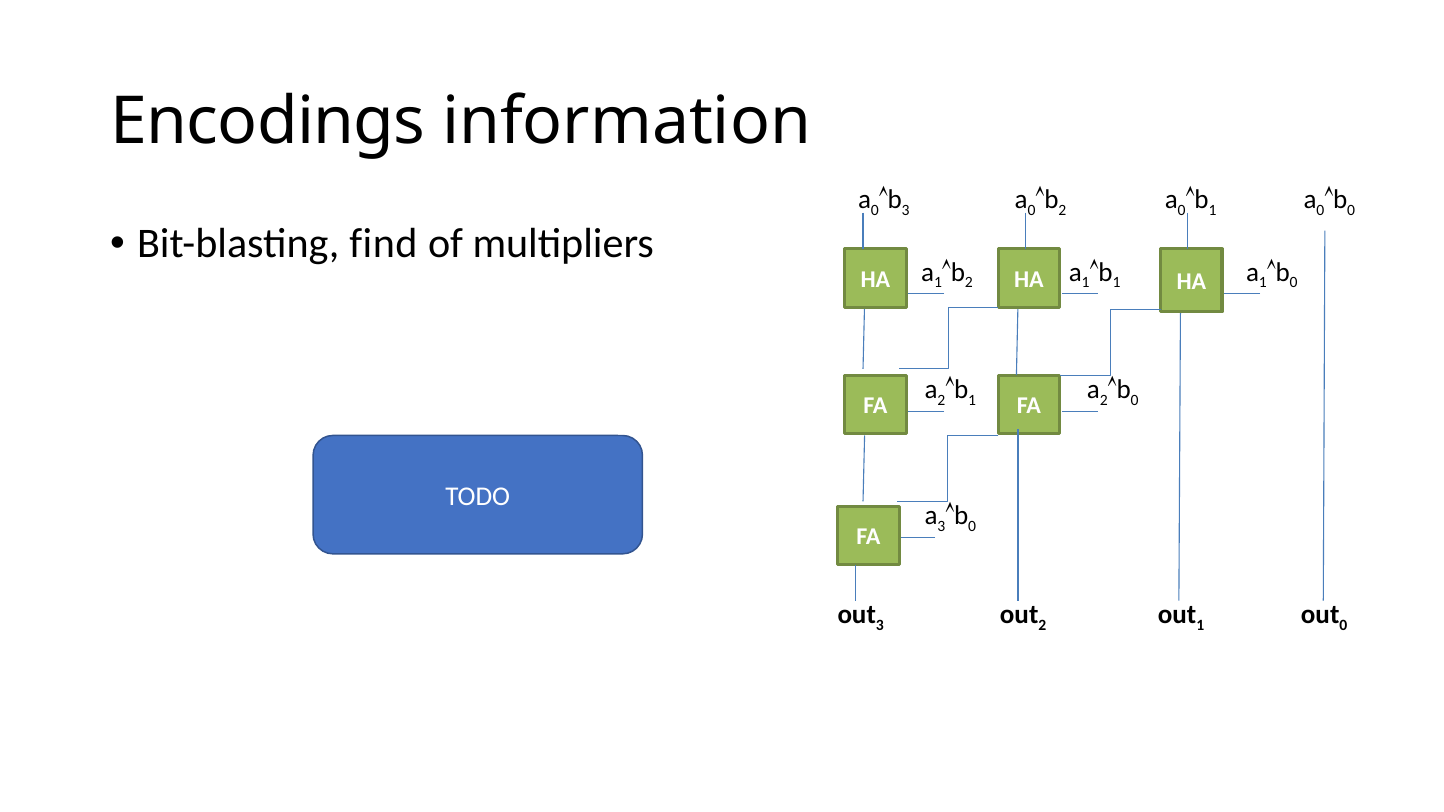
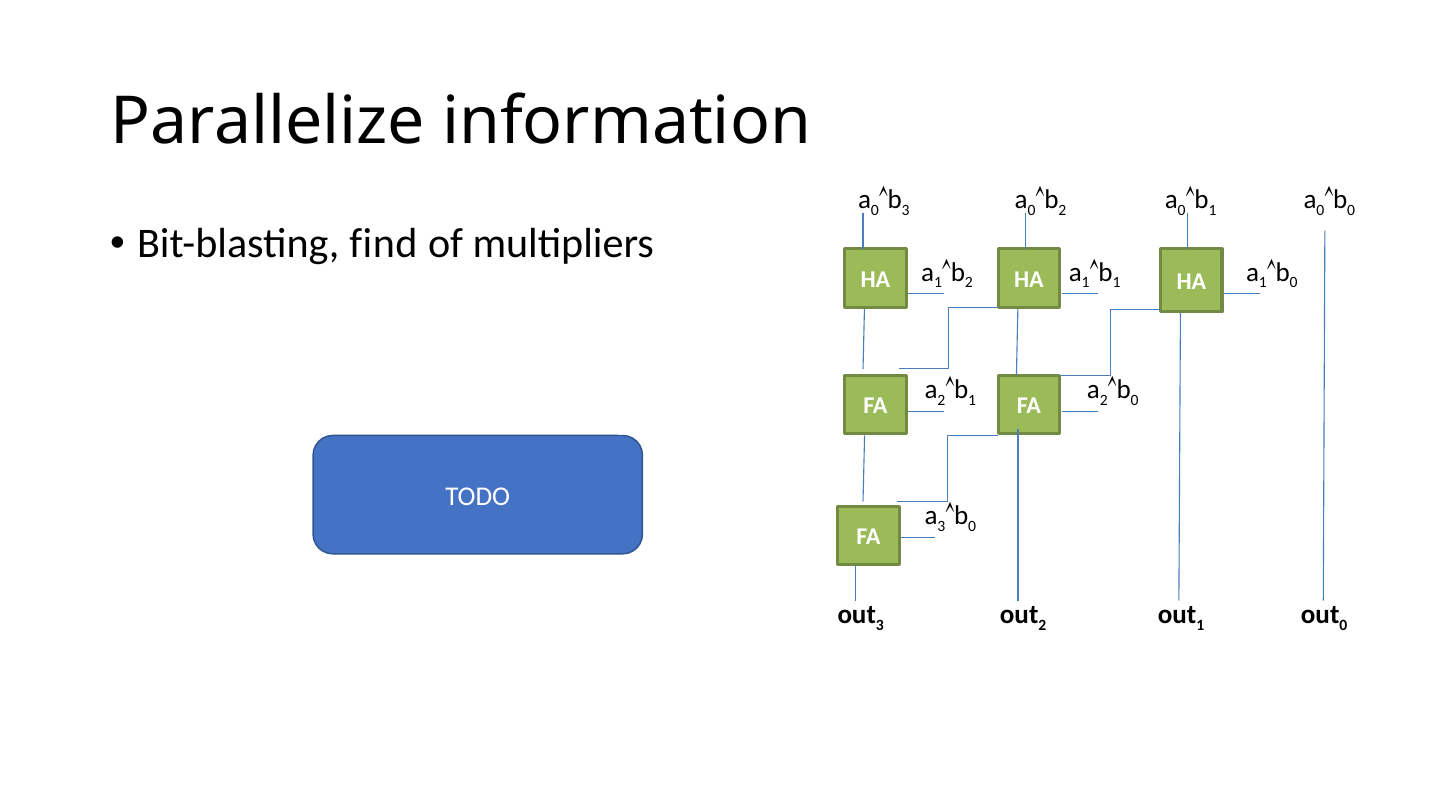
Encodings: Encodings -> Parallelize (268, 121)
